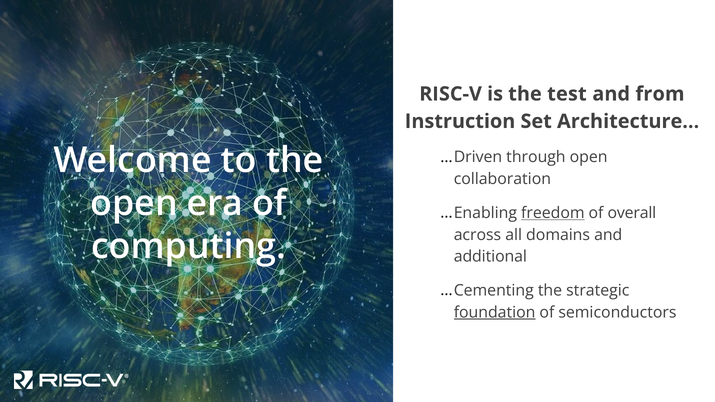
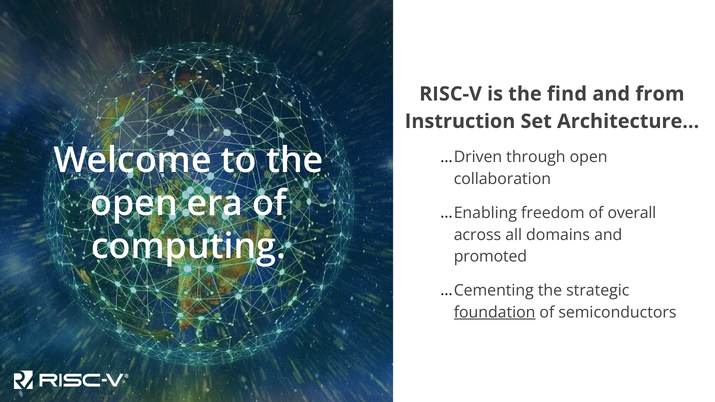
test: test -> find (567, 94)
freedom underline: present -> none (553, 213)
additional: additional -> promoted (490, 257)
